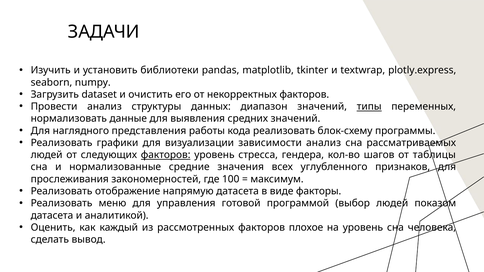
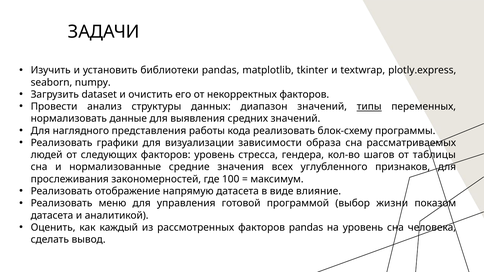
зависимости анализ: анализ -> образа (324, 143)
факторов underline: present -> none (166, 155)
факторы: факторы -> влияние (319, 191)
выбор людей: людей -> жизни (392, 203)
факторов плохое: плохое -> pandas (306, 228)
